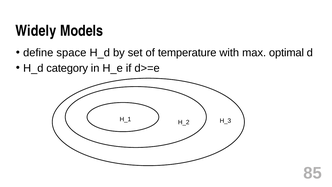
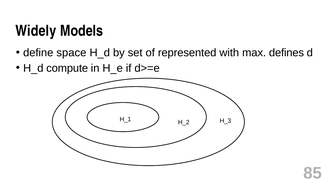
temperature: temperature -> represented (187, 53)
optimal: optimal -> defines (286, 53)
category: category -> compute (67, 68)
